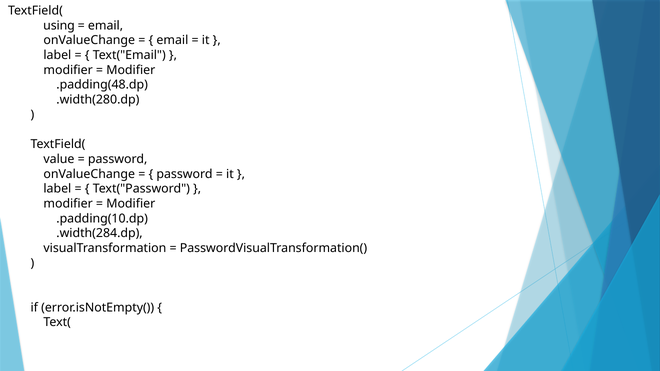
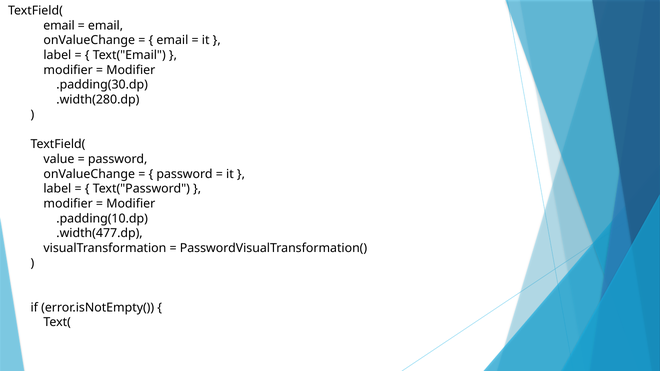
using: using -> email (59, 26)
.padding(48.dp: .padding(48.dp -> .padding(30.dp (102, 85)
.width(284.dp: .width(284.dp -> .width(477.dp (100, 233)
